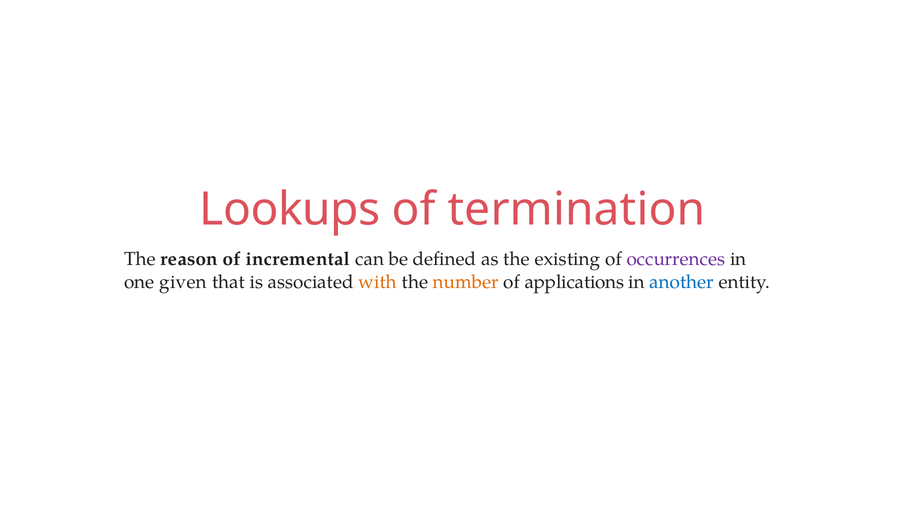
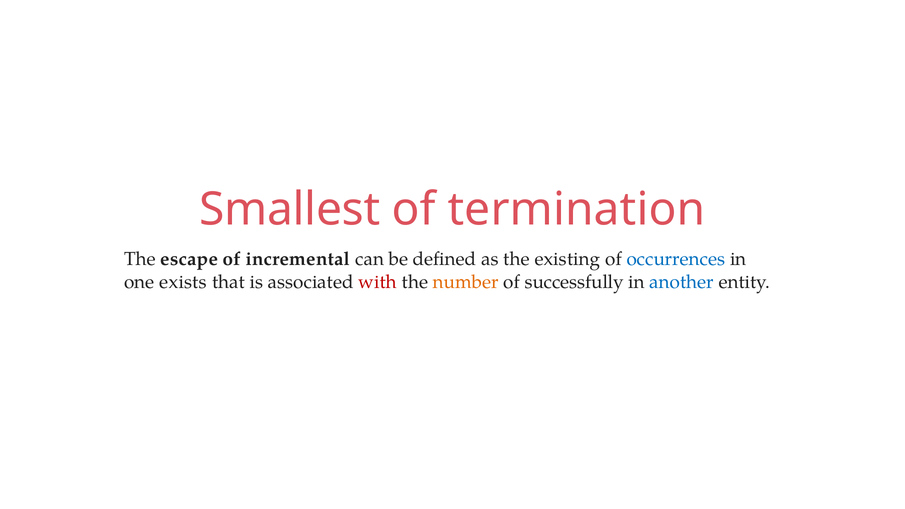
Lookups: Lookups -> Smallest (290, 210)
reason: reason -> escape (189, 259)
occurrences colour: purple -> blue (676, 259)
given: given -> exists (183, 282)
with colour: orange -> red (378, 282)
applications: applications -> successfully (574, 282)
